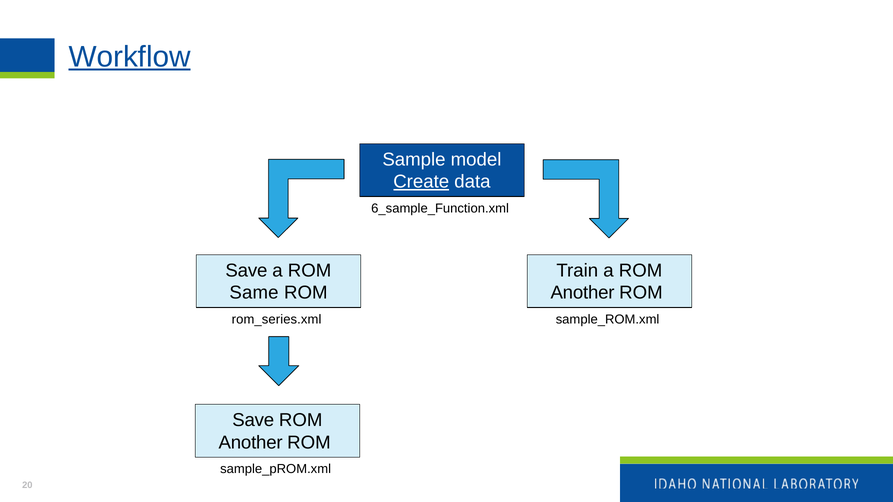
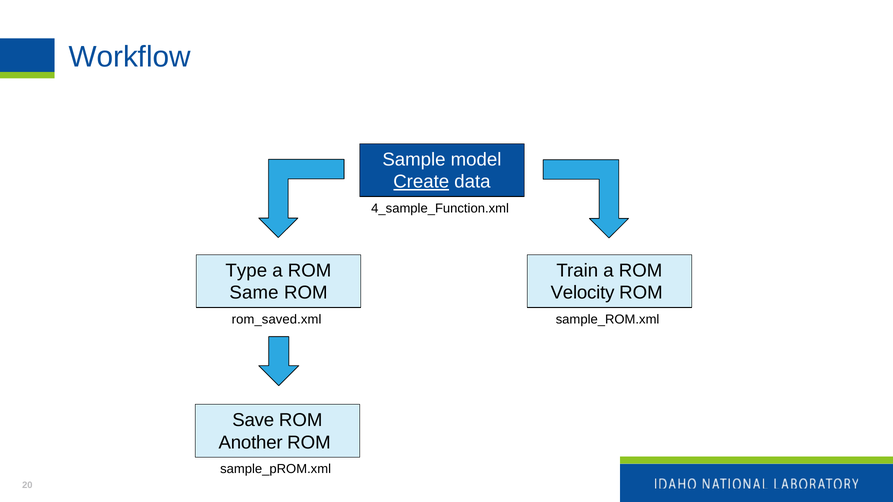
Workflow underline: present -> none (130, 57)
6_sample_Function.xml: 6_sample_Function.xml -> 4_sample_Function.xml (440, 209)
Save: Save -> Type (246, 271)
Another: Another -> Velocity (583, 293)
rom_series.xml: rom_series.xml -> rom_saved.xml (277, 320)
